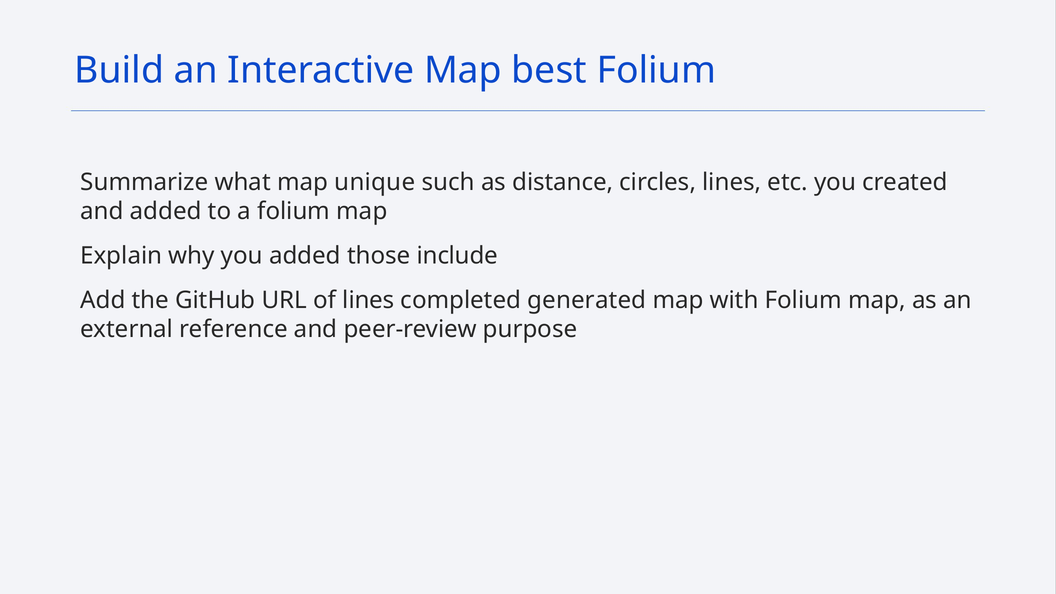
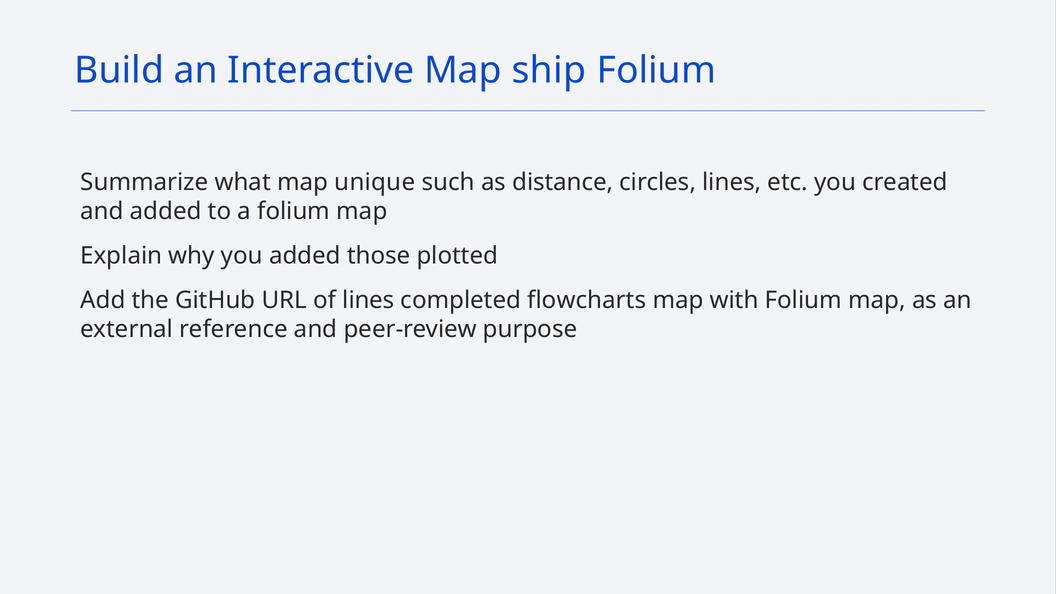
best: best -> ship (549, 70)
include: include -> plotted (457, 256)
generated: generated -> flowcharts (587, 300)
